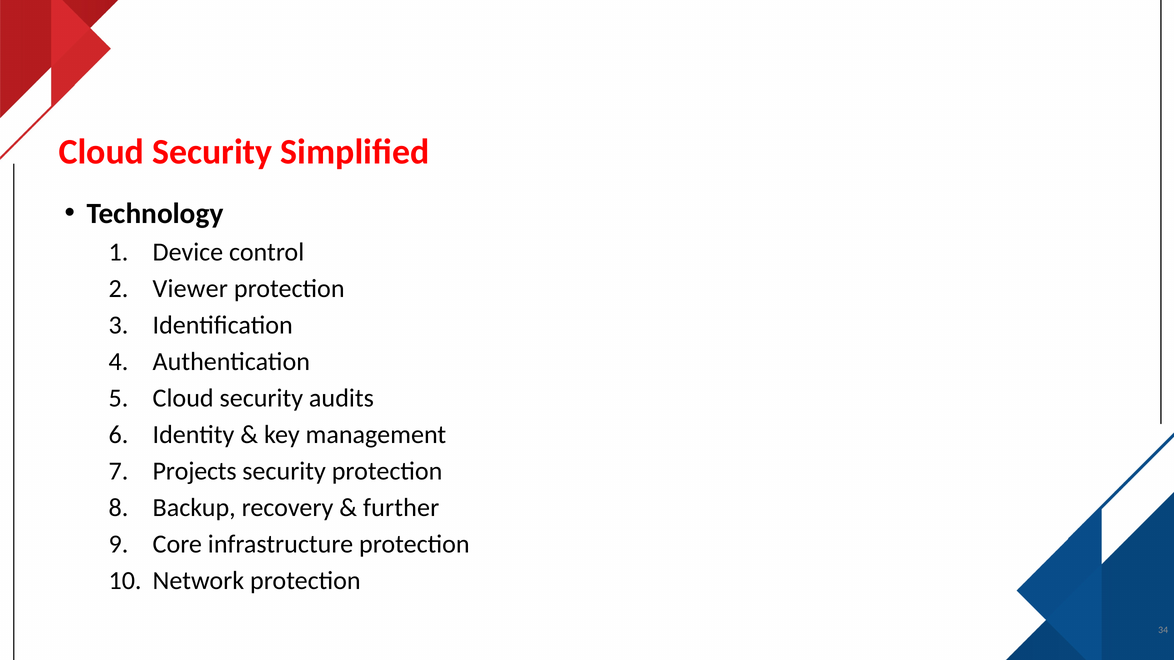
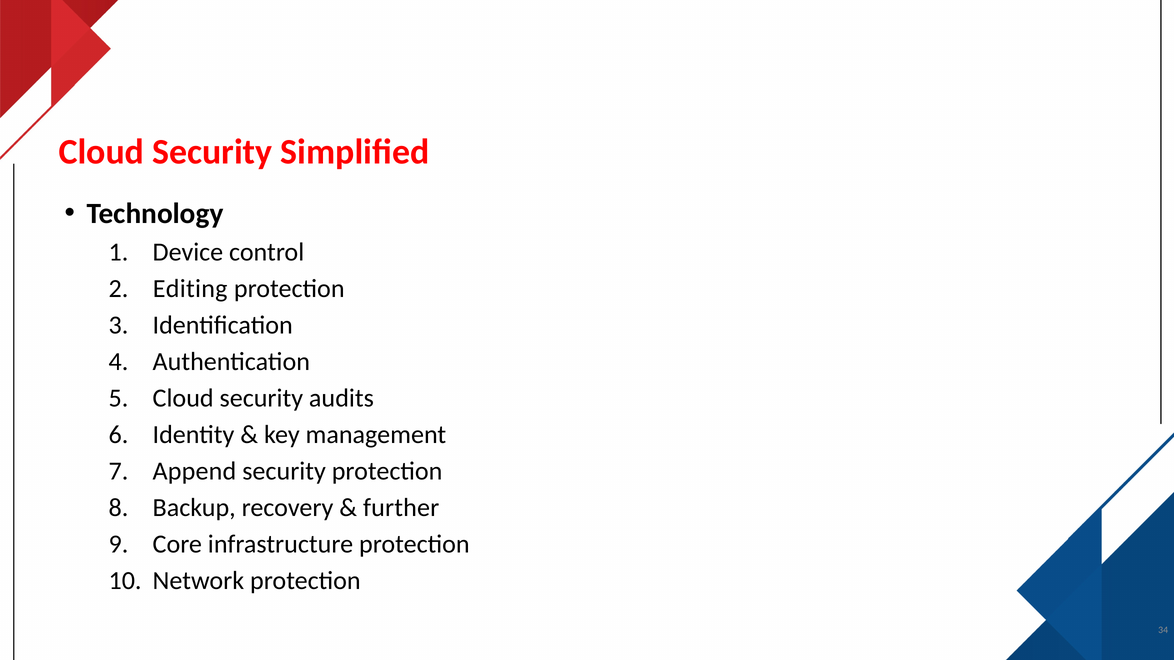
Viewer: Viewer -> Editing (190, 289)
Projects: Projects -> Append (194, 471)
